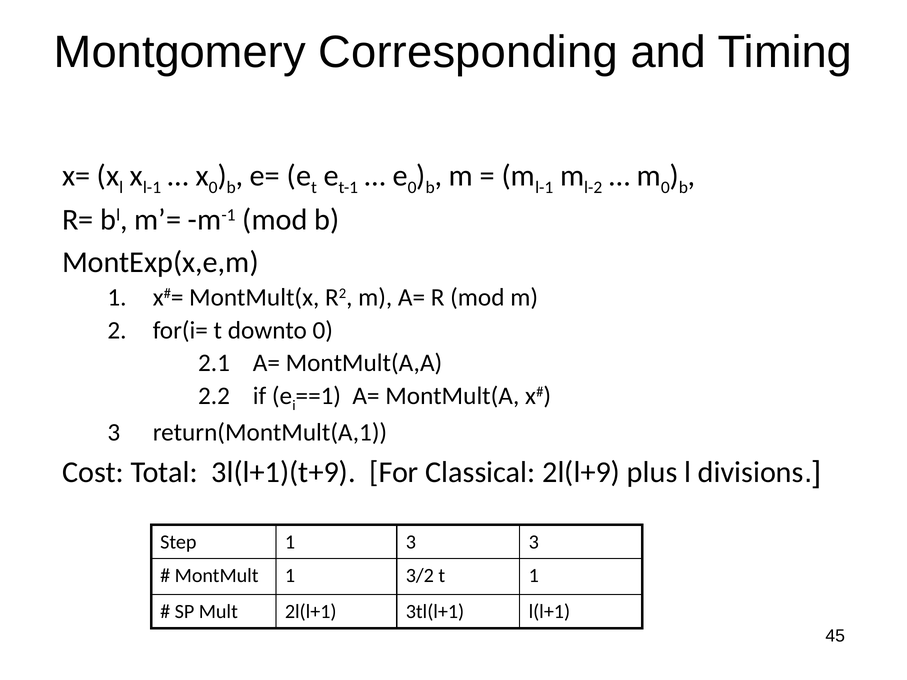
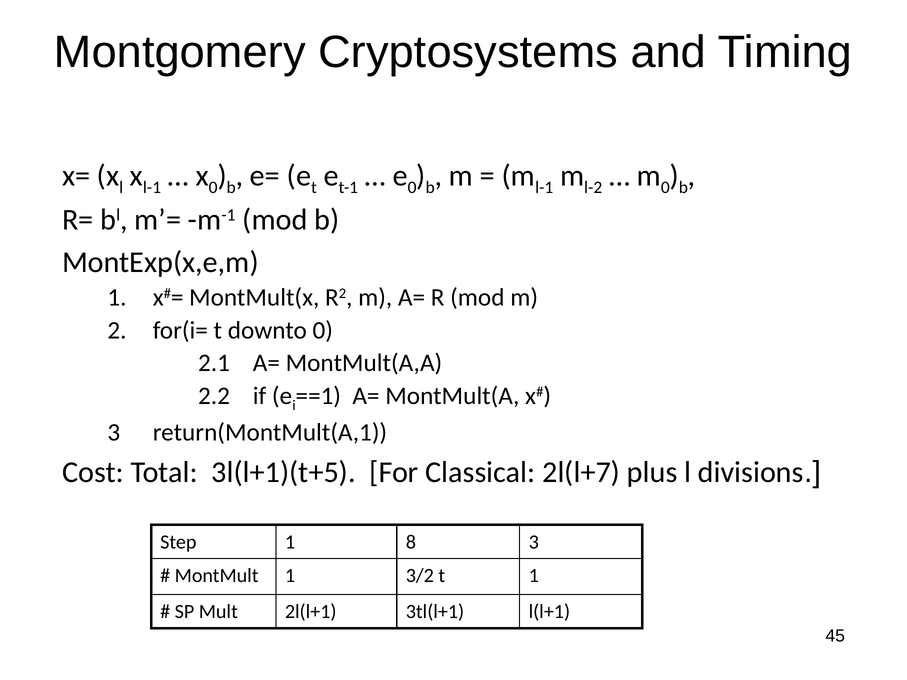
Corresponding: Corresponding -> Cryptosystems (468, 52)
3l(l+1)(t+9: 3l(l+1)(t+9 -> 3l(l+1)(t+5 (284, 472)
2l(l+9: 2l(l+9 -> 2l(l+7 (581, 472)
1 3: 3 -> 8 (411, 542)
